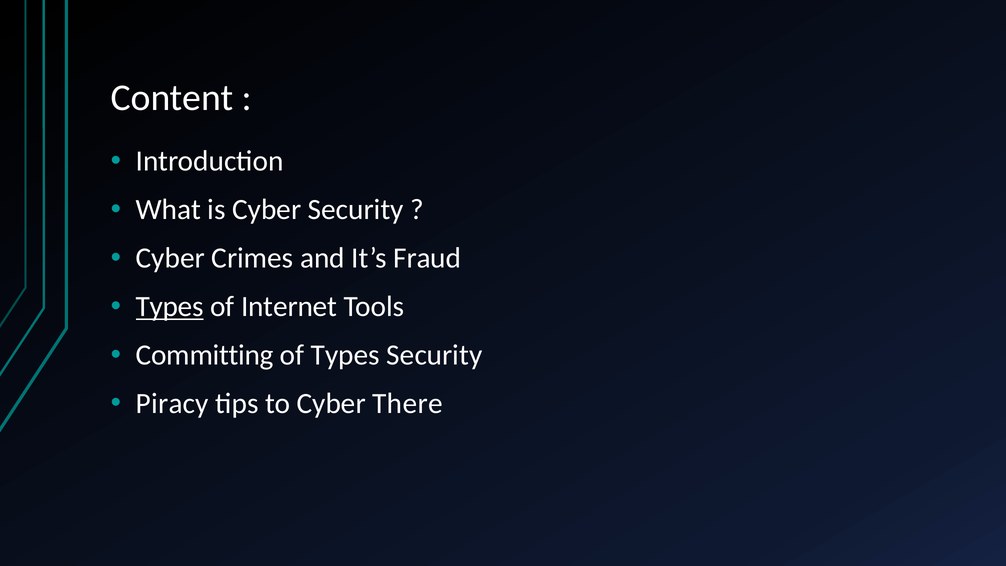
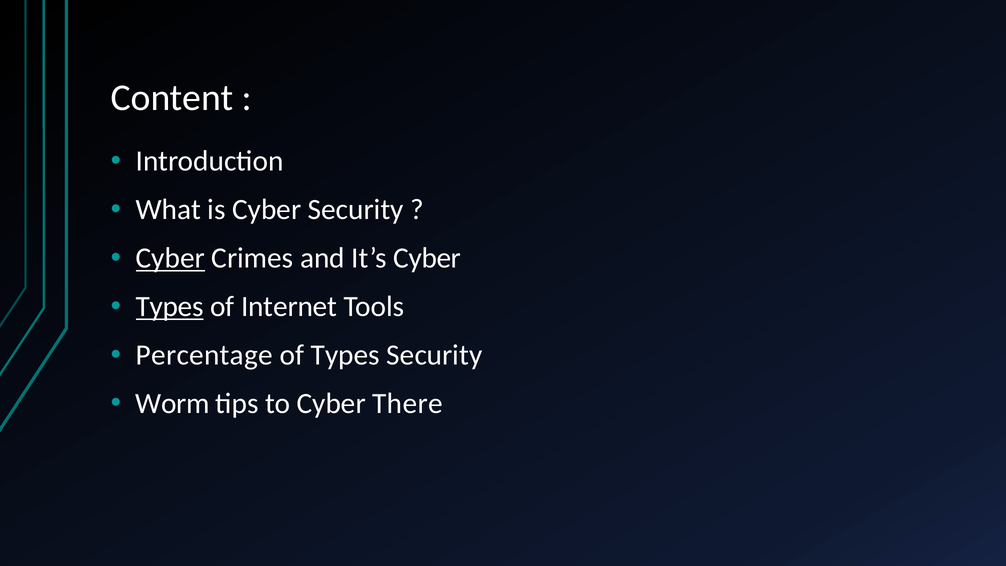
Cyber underline: none -> present (170, 258)
It’s Fraud: Fraud -> Cyber (427, 258)
Committing: Committing -> Percentage (204, 355)
Piracy: Piracy -> Worm (173, 403)
